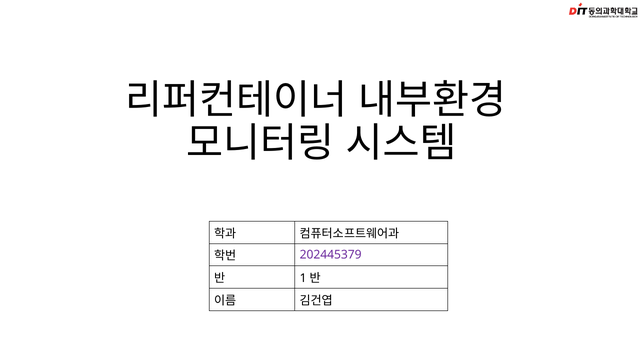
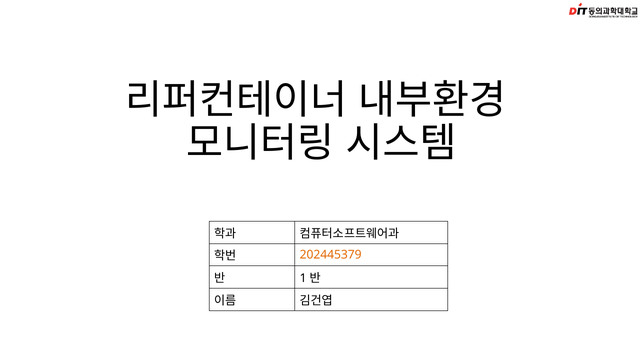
202445379 colour: purple -> orange (331, 255)
